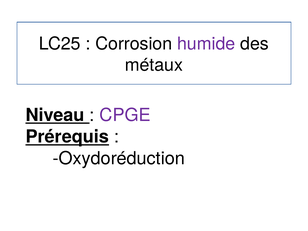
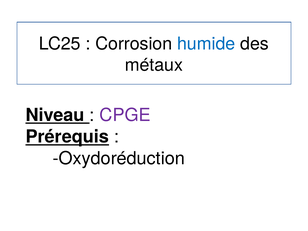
humide colour: purple -> blue (206, 44)
